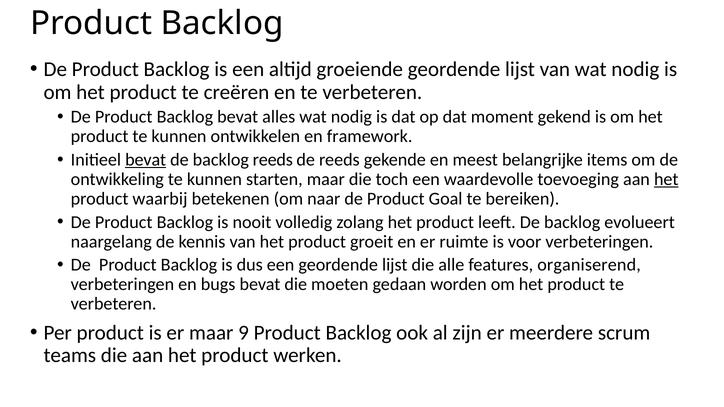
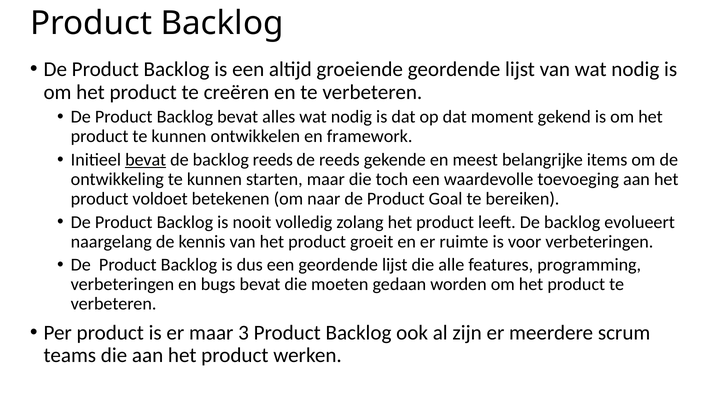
het underline: present -> none (666, 179)
waarbij: waarbij -> voldoet (160, 199)
organiserend: organiserend -> programming (589, 265)
9: 9 -> 3 (244, 333)
